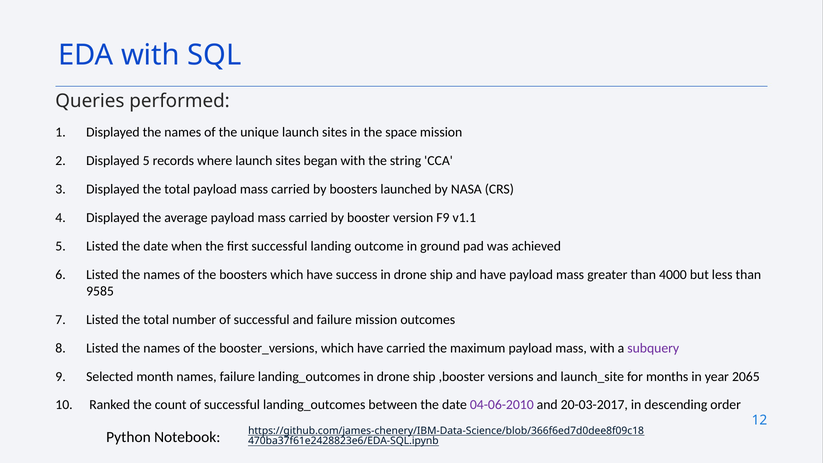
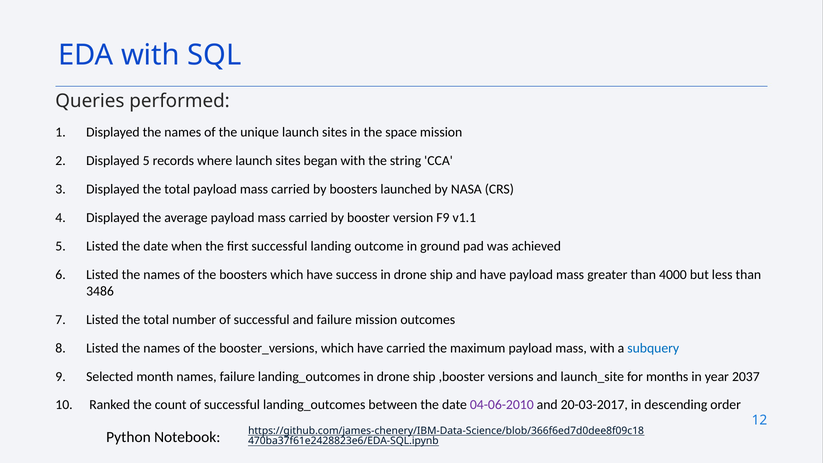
9585: 9585 -> 3486 (100, 291)
subquery colour: purple -> blue (653, 348)
2065: 2065 -> 2037 (746, 376)
